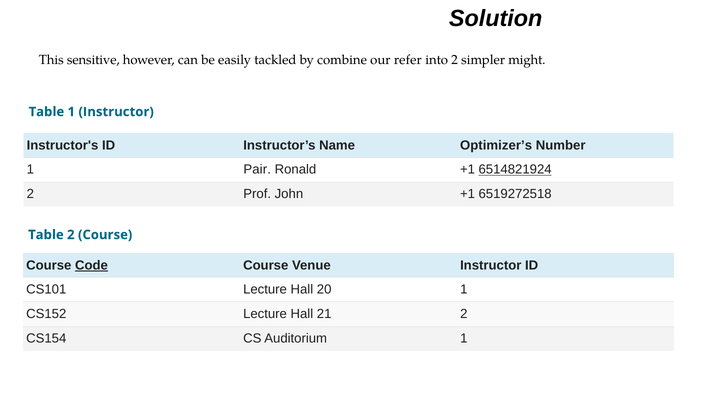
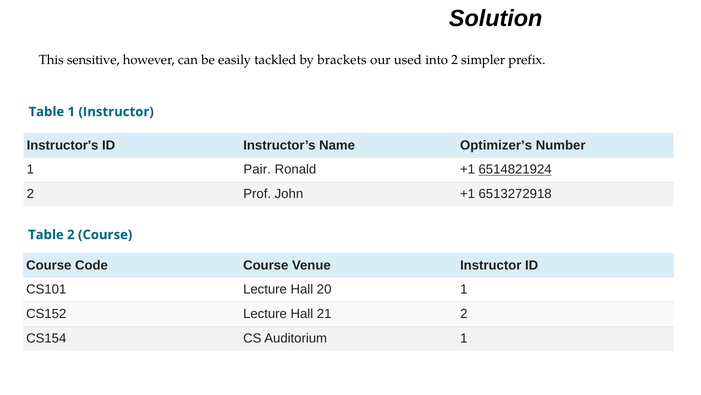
combine: combine -> brackets (342, 60)
refer: refer -> used (408, 60)
might: might -> prefix (527, 60)
6519272518: 6519272518 -> 6513272918 (515, 194)
Code underline: present -> none (91, 265)
